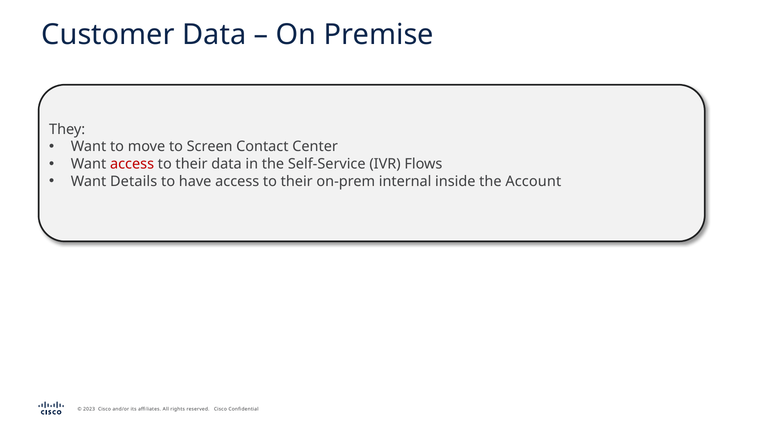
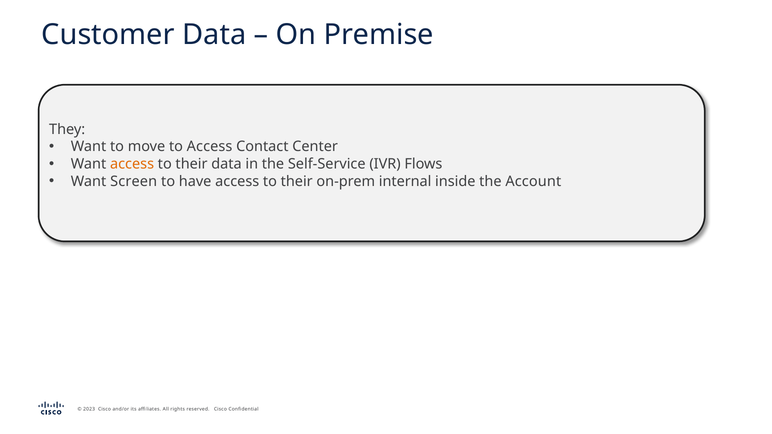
to Screen: Screen -> Access (210, 147)
access colour: red -> orange (132, 164)
Details: Details -> Screen (134, 182)
